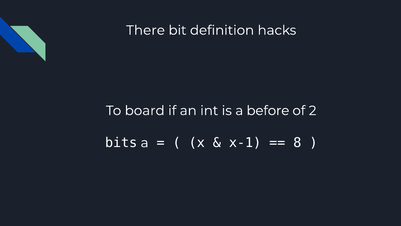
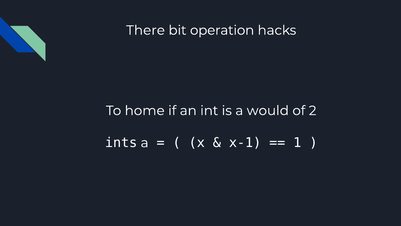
definition: definition -> operation (222, 30)
board: board -> home (145, 110)
before: before -> would (268, 110)
bits: bits -> ints (121, 143)
8: 8 -> 1 (297, 143)
